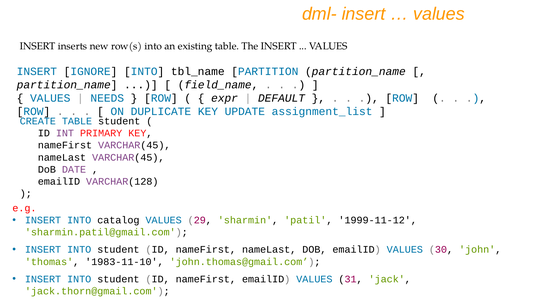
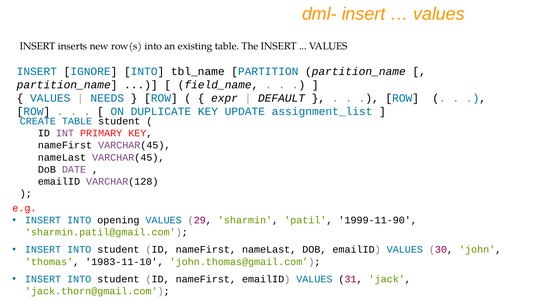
catalog: catalog -> opening (118, 221)
1999-11-12: 1999-11-12 -> 1999-11-90 (378, 221)
